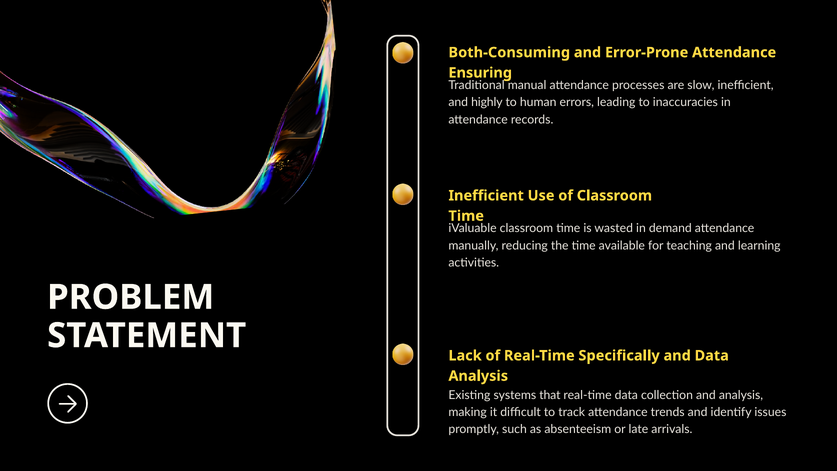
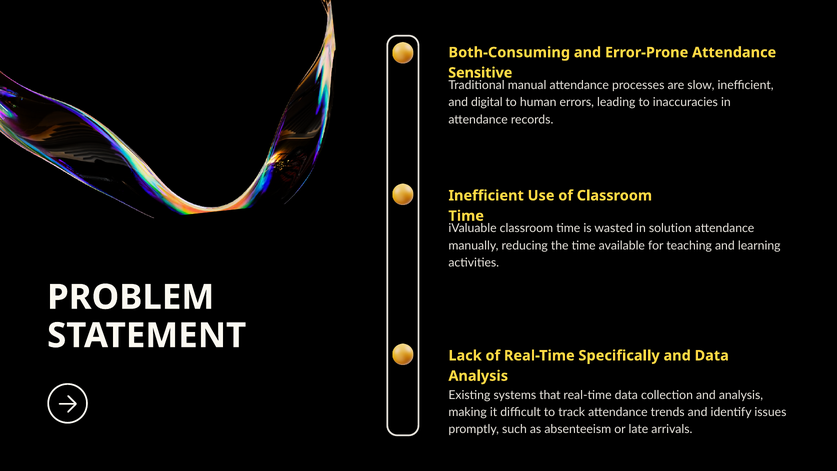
Ensuring: Ensuring -> Sensitive (480, 73)
highly: highly -> digital (487, 102)
demand: demand -> solution (670, 228)
